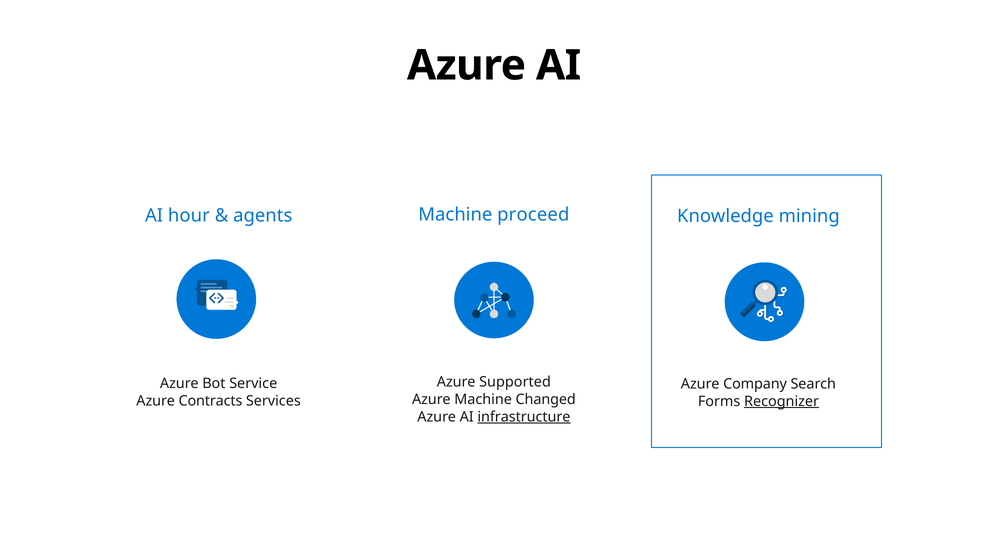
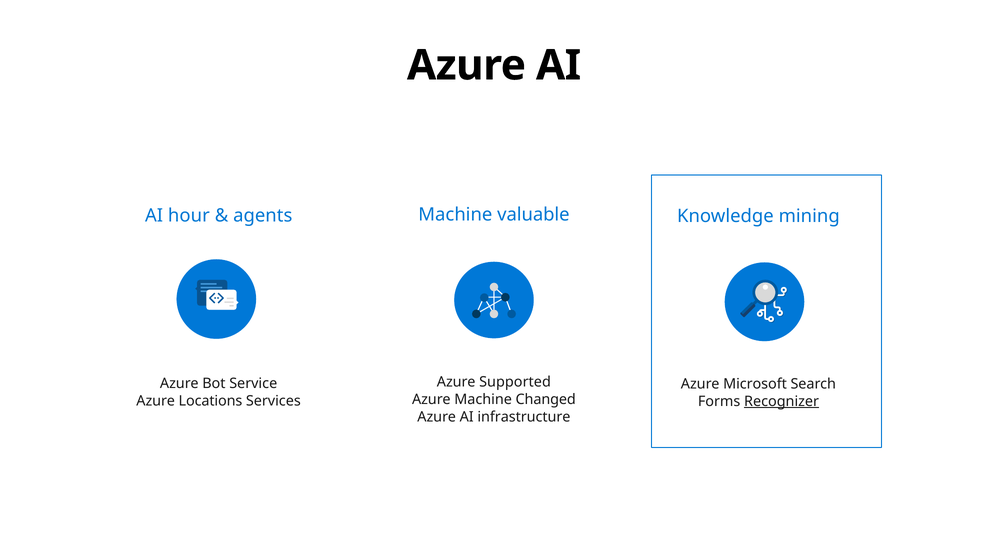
proceed: proceed -> valuable (533, 214)
Company: Company -> Microsoft (755, 384)
Contracts: Contracts -> Locations (210, 401)
infrastructure underline: present -> none (524, 417)
